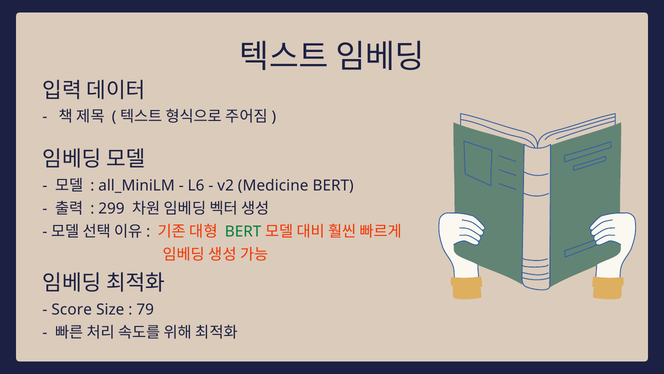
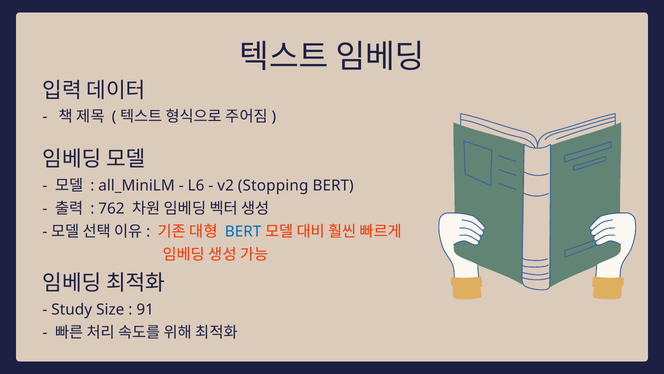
Medicine: Medicine -> Stopping (273, 185)
299: 299 -> 762 (111, 208)
BERT colour: green -> blue (243, 231)
Score: Score -> Study (72, 309)
79: 79 -> 91 (145, 309)
